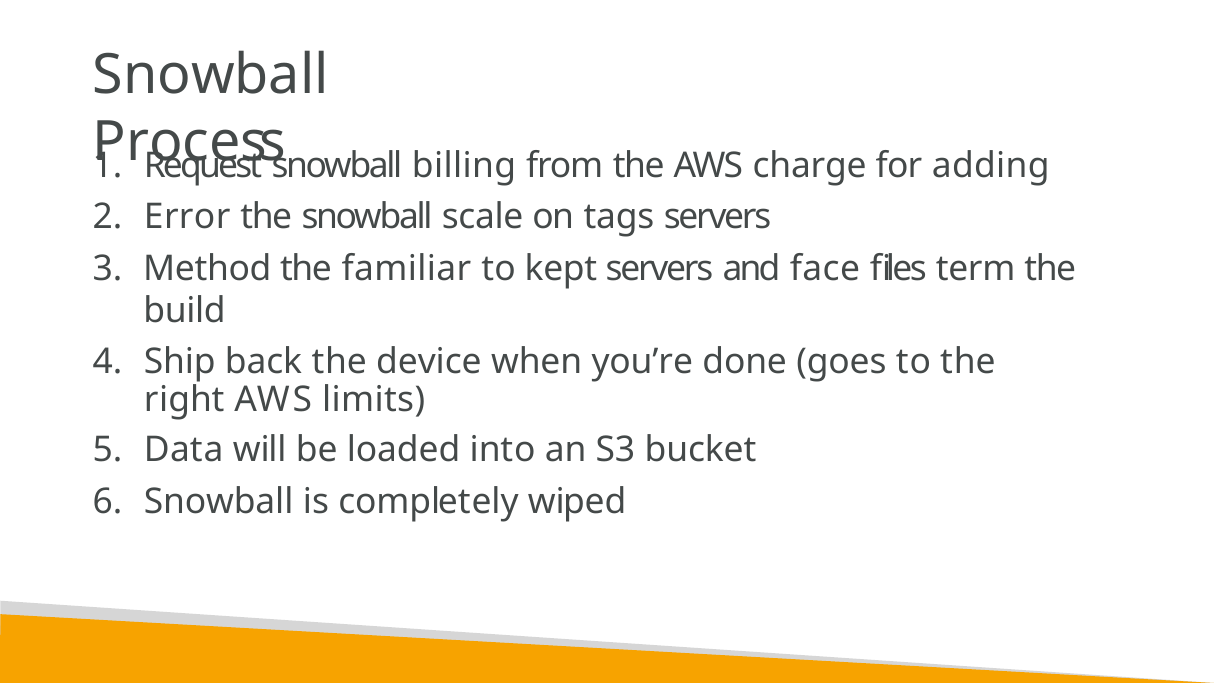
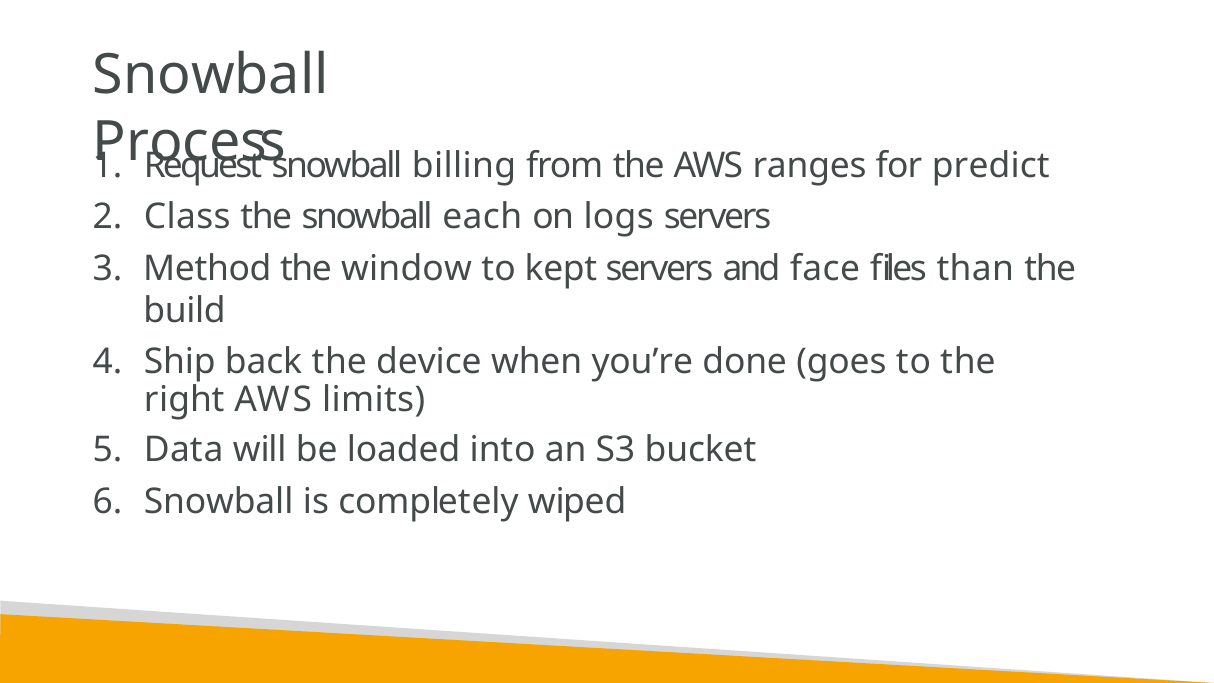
charge: charge -> ranges (810, 166)
adding: adding -> predict (991, 166)
Error: Error -> Class (187, 217)
scale: scale -> each (482, 217)
tags: tags -> logs (619, 217)
familiar: familiar -> window (407, 268)
term: term -> than (975, 268)
